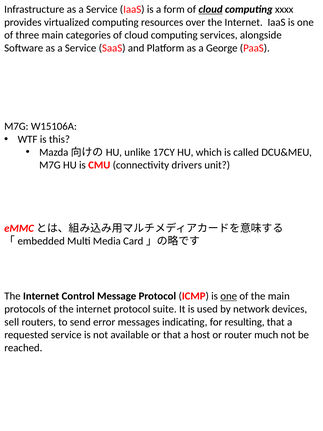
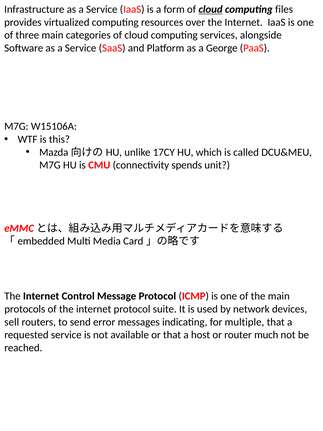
xxxx: xxxx -> files (284, 9)
drivers: drivers -> spends (187, 165)
one underline: present -> none (229, 296)
resulting: resulting -> multiple (244, 322)
